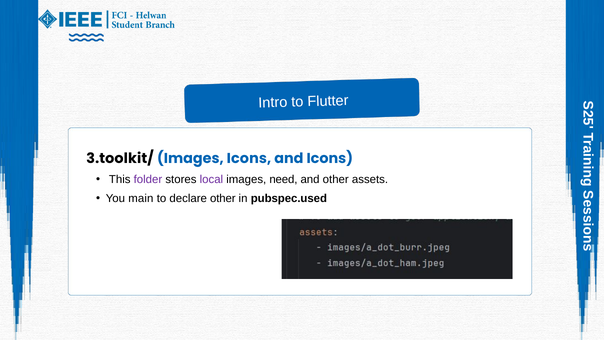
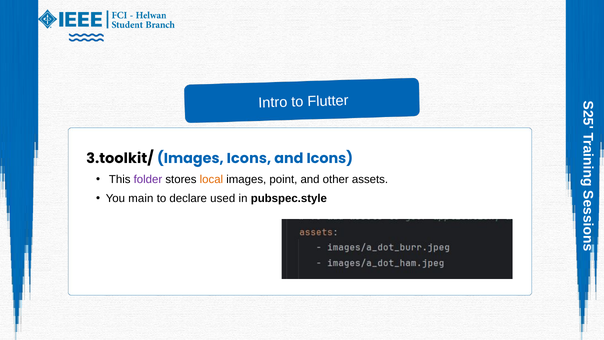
local colour: purple -> orange (211, 179)
need: need -> point (283, 179)
declare other: other -> used (223, 199)
pubspec.used: pubspec.used -> pubspec.style (289, 199)
